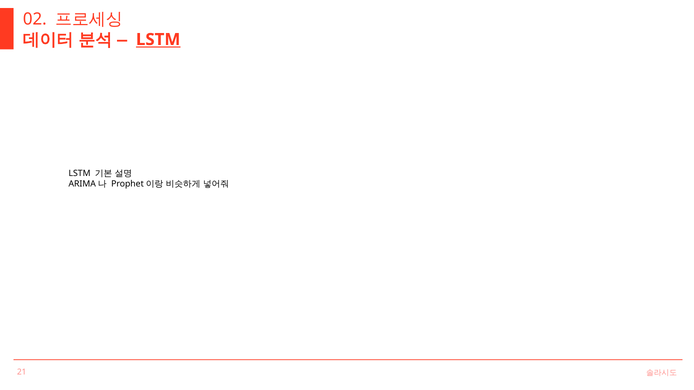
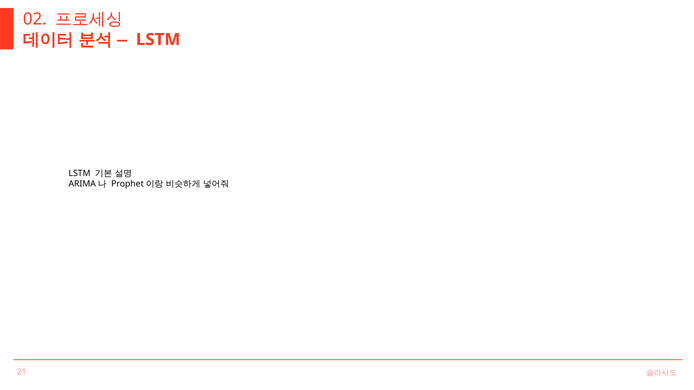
LSTM underline: present -> none (158, 40)
